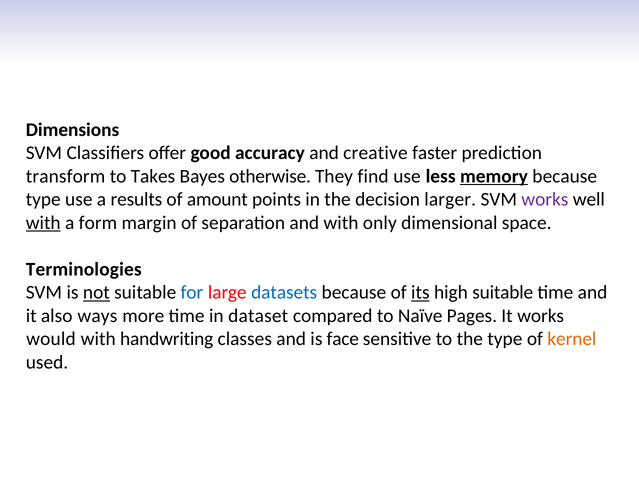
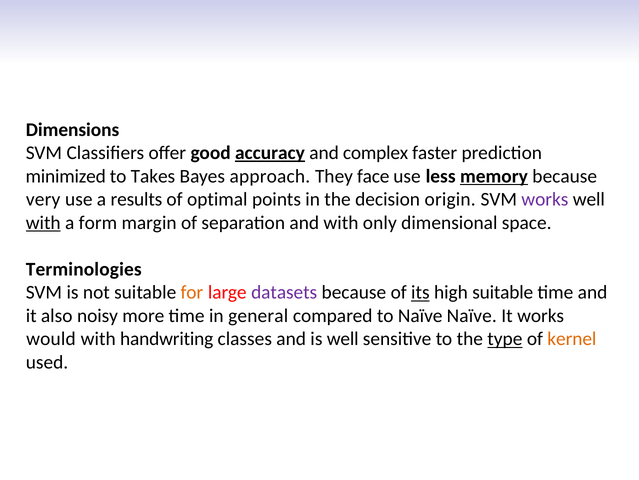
accuracy underline: none -> present (270, 153)
creative: creative -> complex (376, 153)
transform: transform -> minimized (66, 176)
otherwise: otherwise -> approach (270, 176)
find: find -> face (373, 176)
type: type -> very (43, 199)
amount: amount -> optimal (217, 199)
larger: larger -> origin (450, 199)
not underline: present -> none (96, 292)
for colour: blue -> orange (192, 292)
datasets colour: blue -> purple (284, 292)
ways: ways -> noisy (97, 316)
dataset: dataset -> general (258, 316)
Naïve Pages: Pages -> Naïve (472, 316)
is face: face -> well (343, 339)
type underline: none -> present (505, 339)
